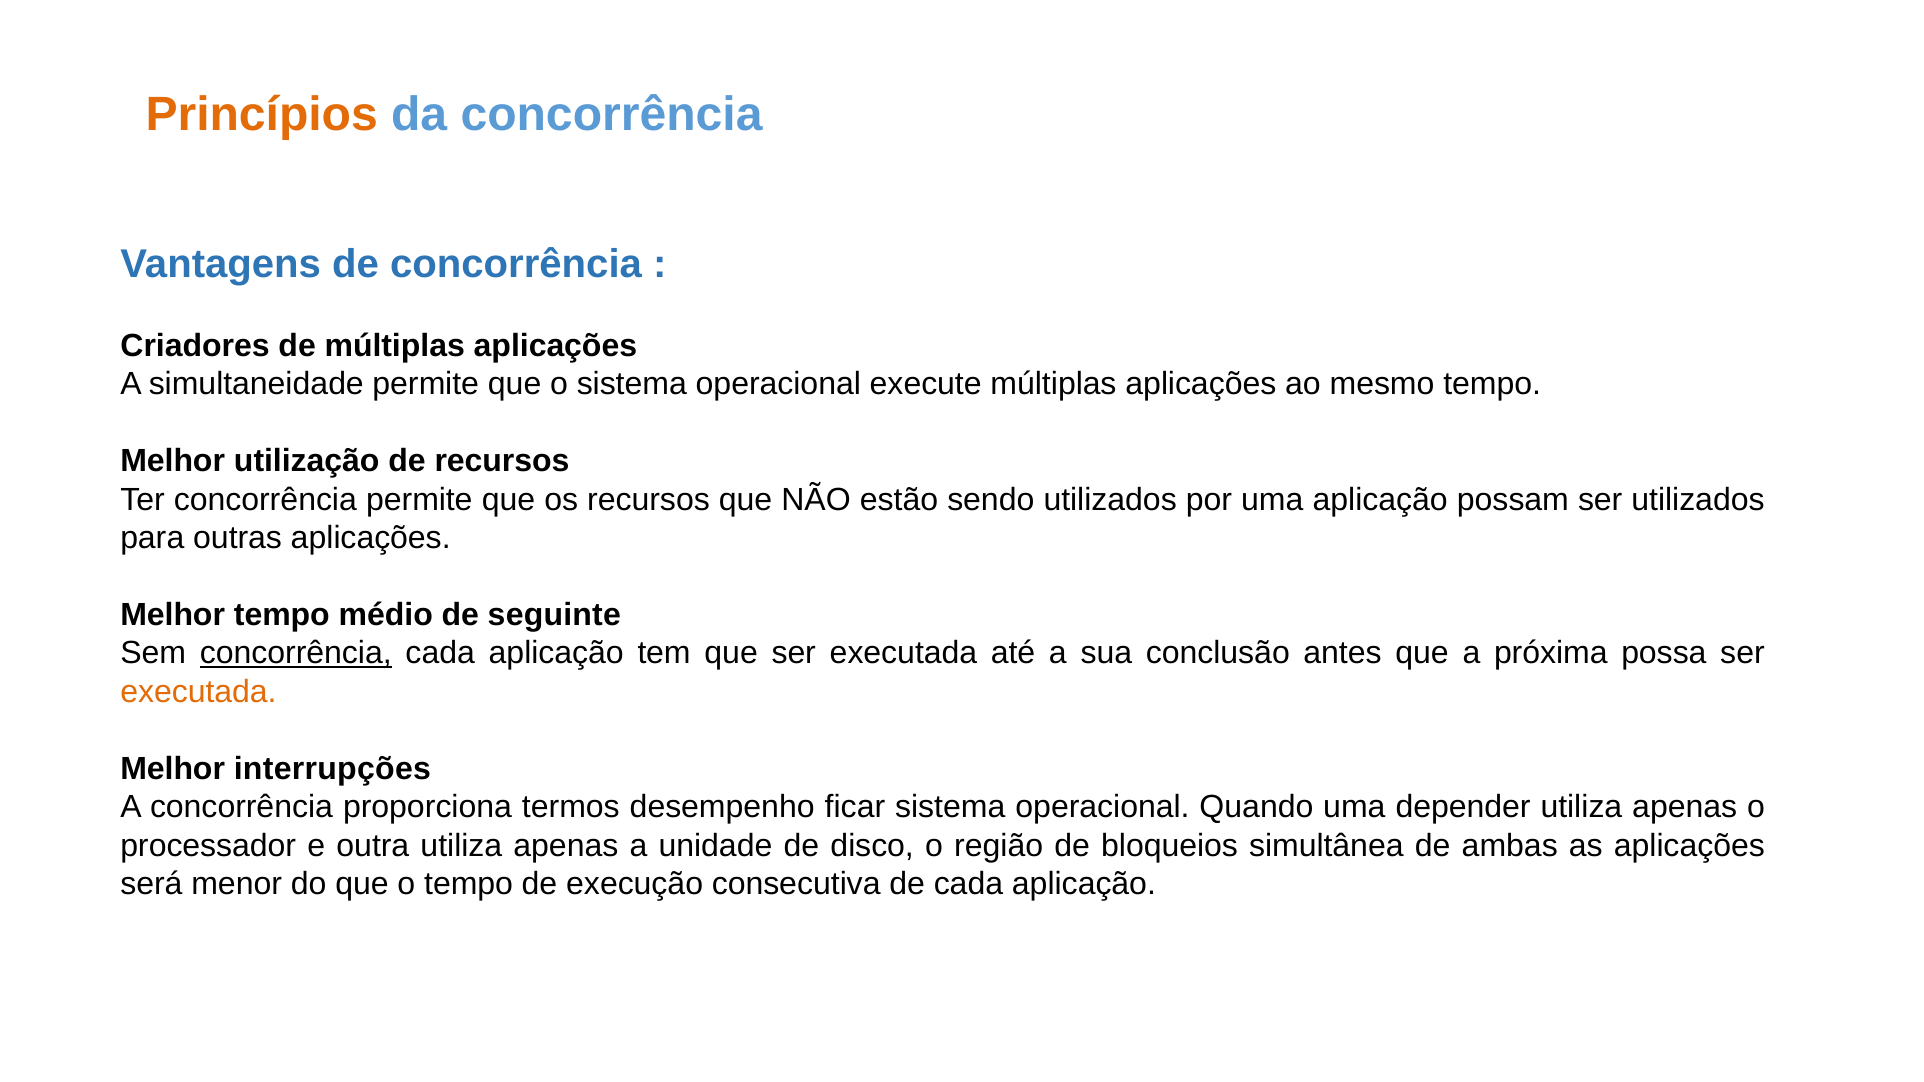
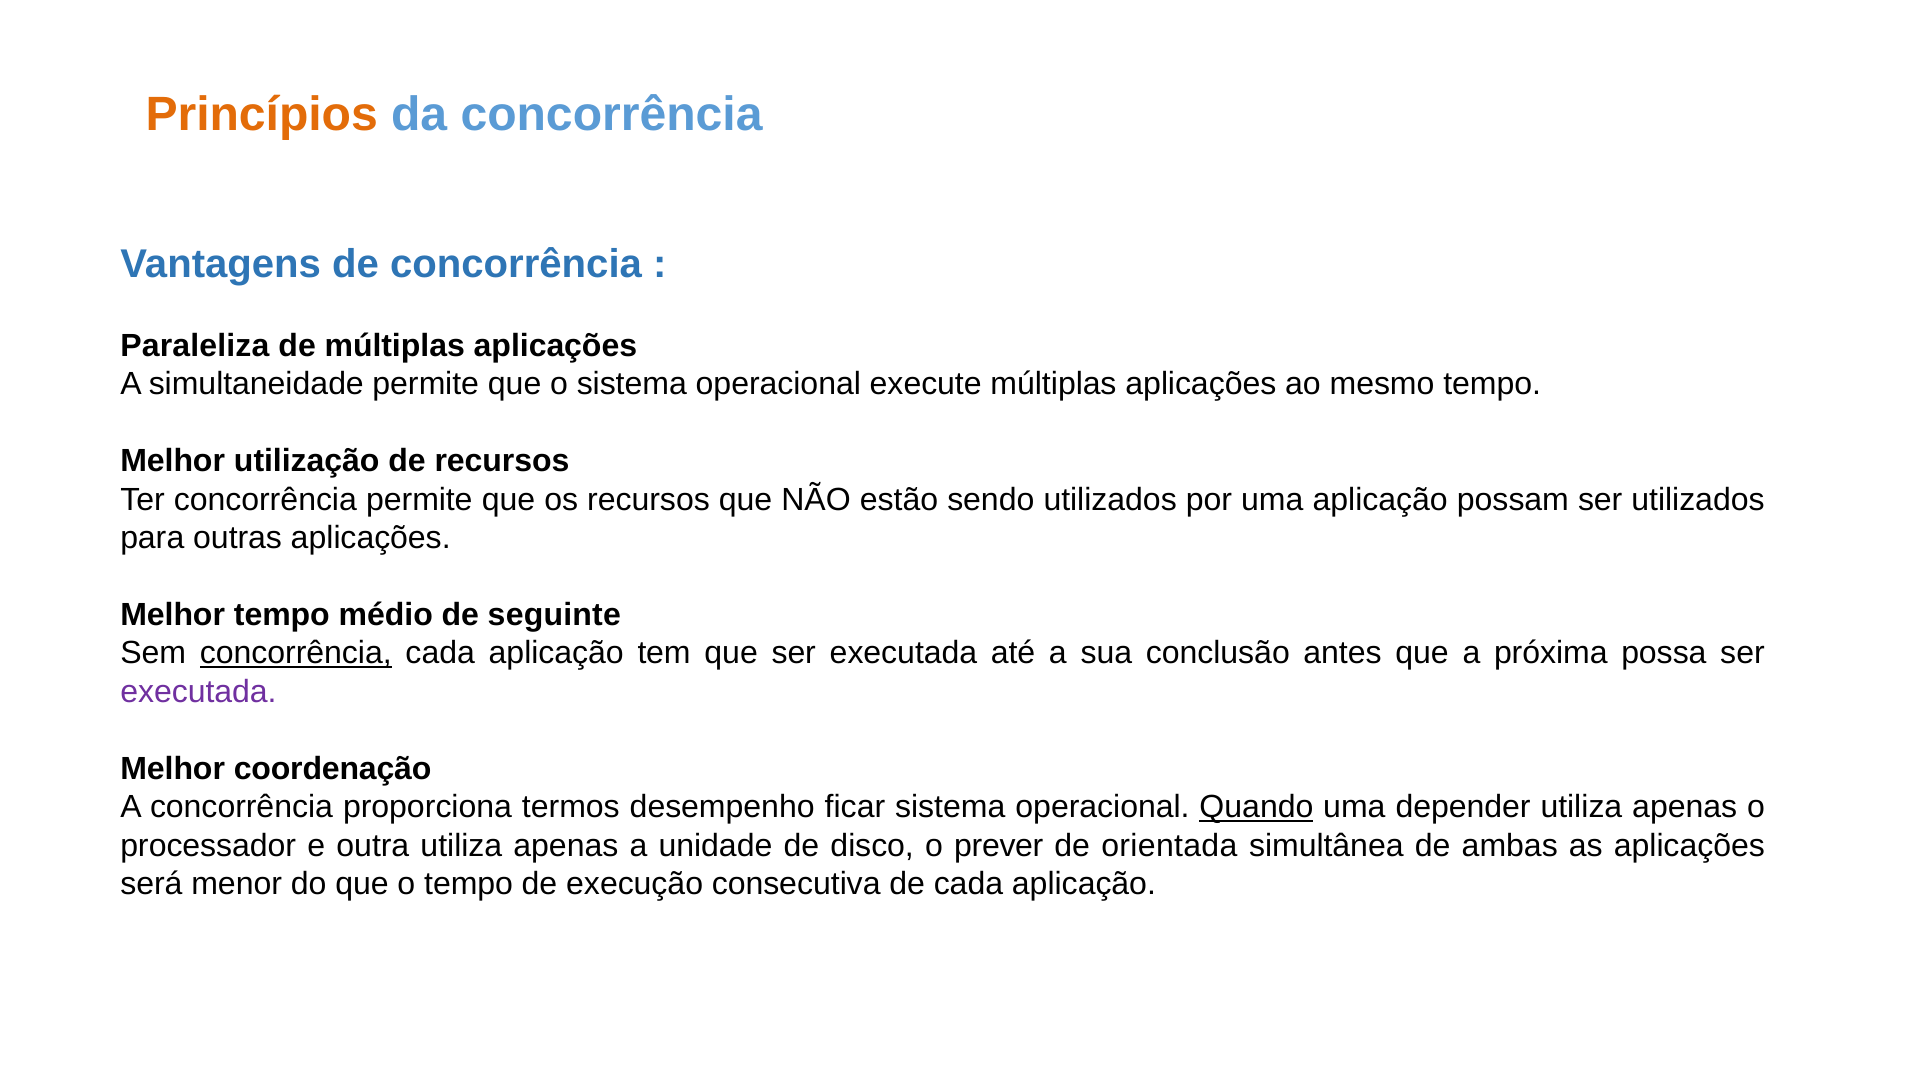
Criadores: Criadores -> Paraleliza (195, 346)
executada colour: orange -> purple (199, 692)
interrupções: interrupções -> coordenação (333, 769)
Quando underline: none -> present (1256, 807)
região: região -> prever (999, 846)
bloqueios: bloqueios -> orientada (1169, 846)
